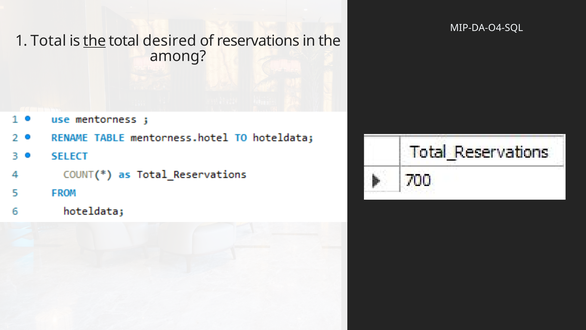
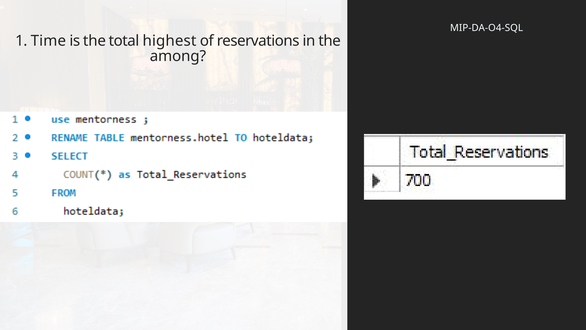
1 Total: Total -> Time (48, 41)
the underline: present -> none (94, 41)
desired: desired -> highest (169, 41)
